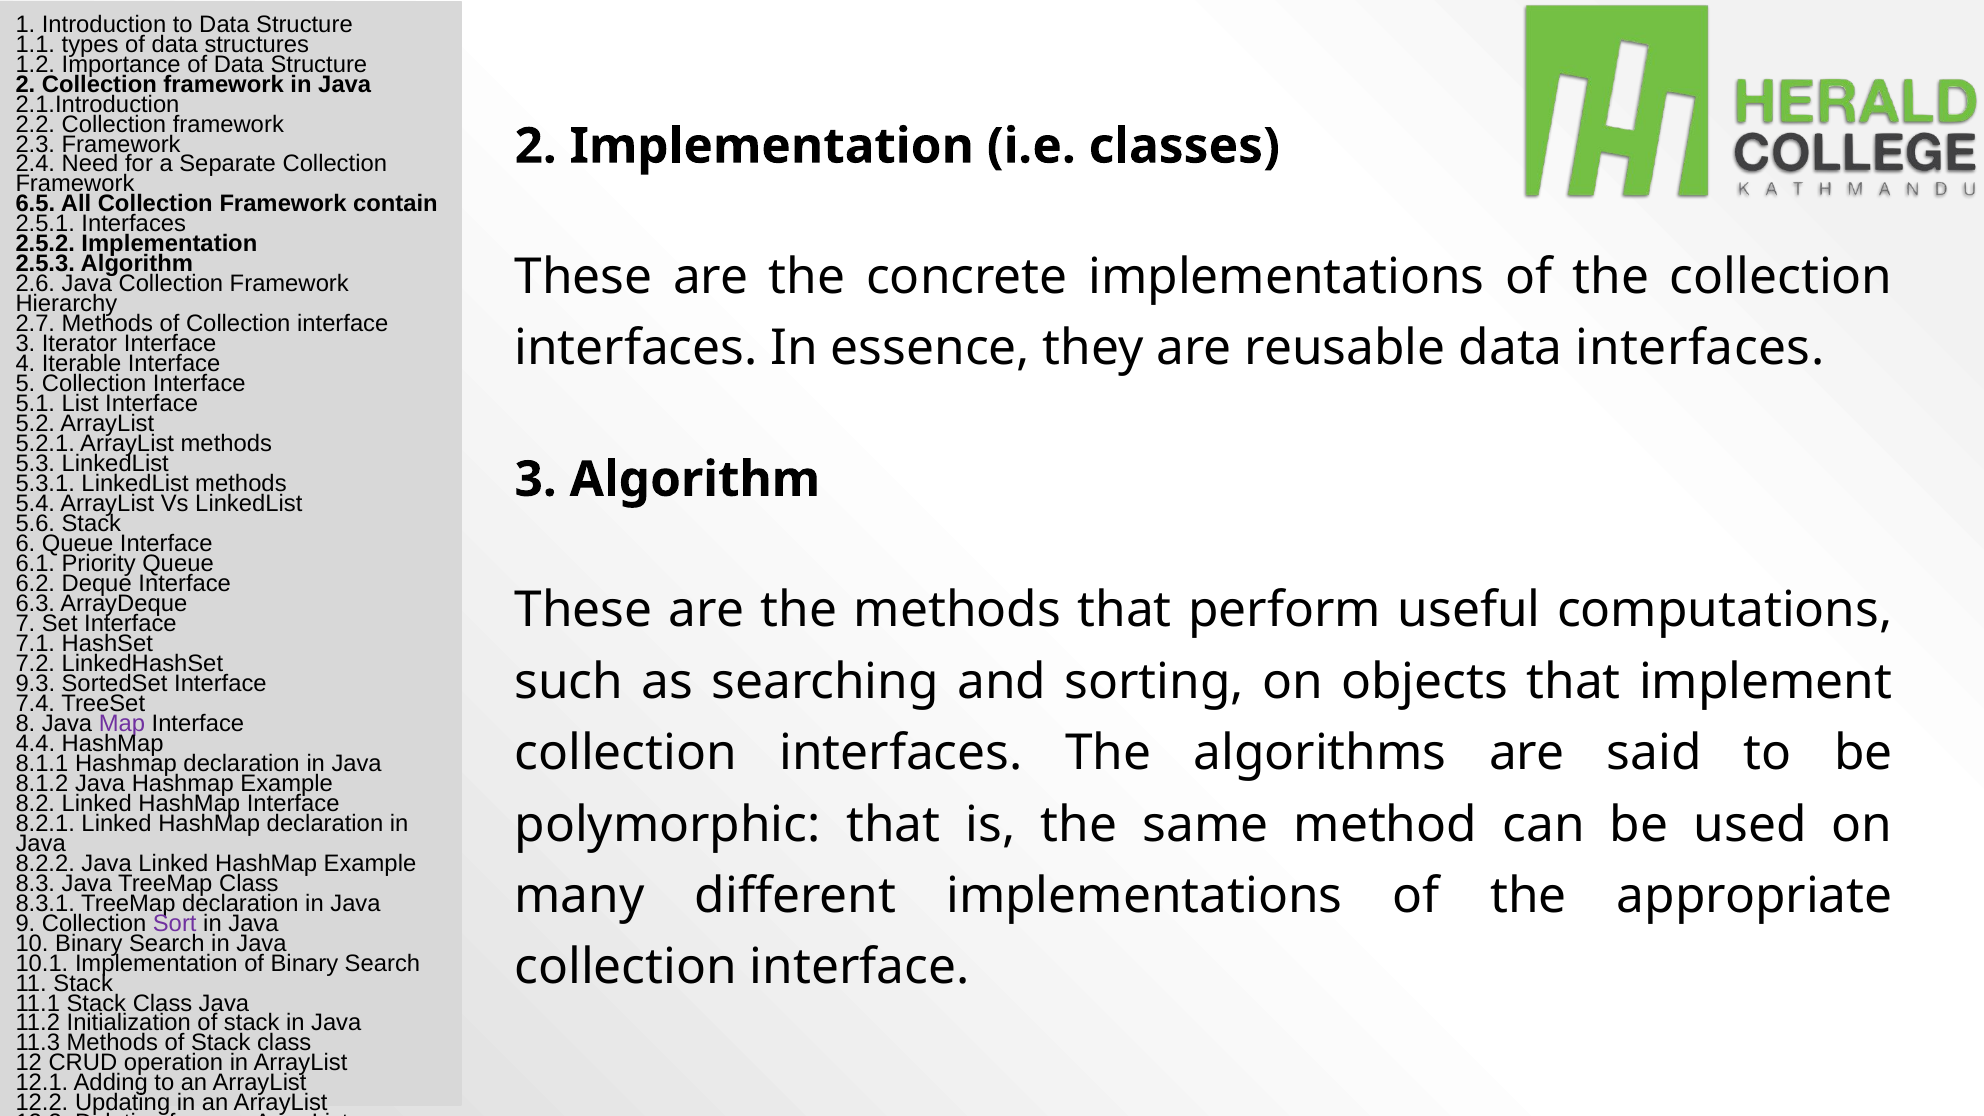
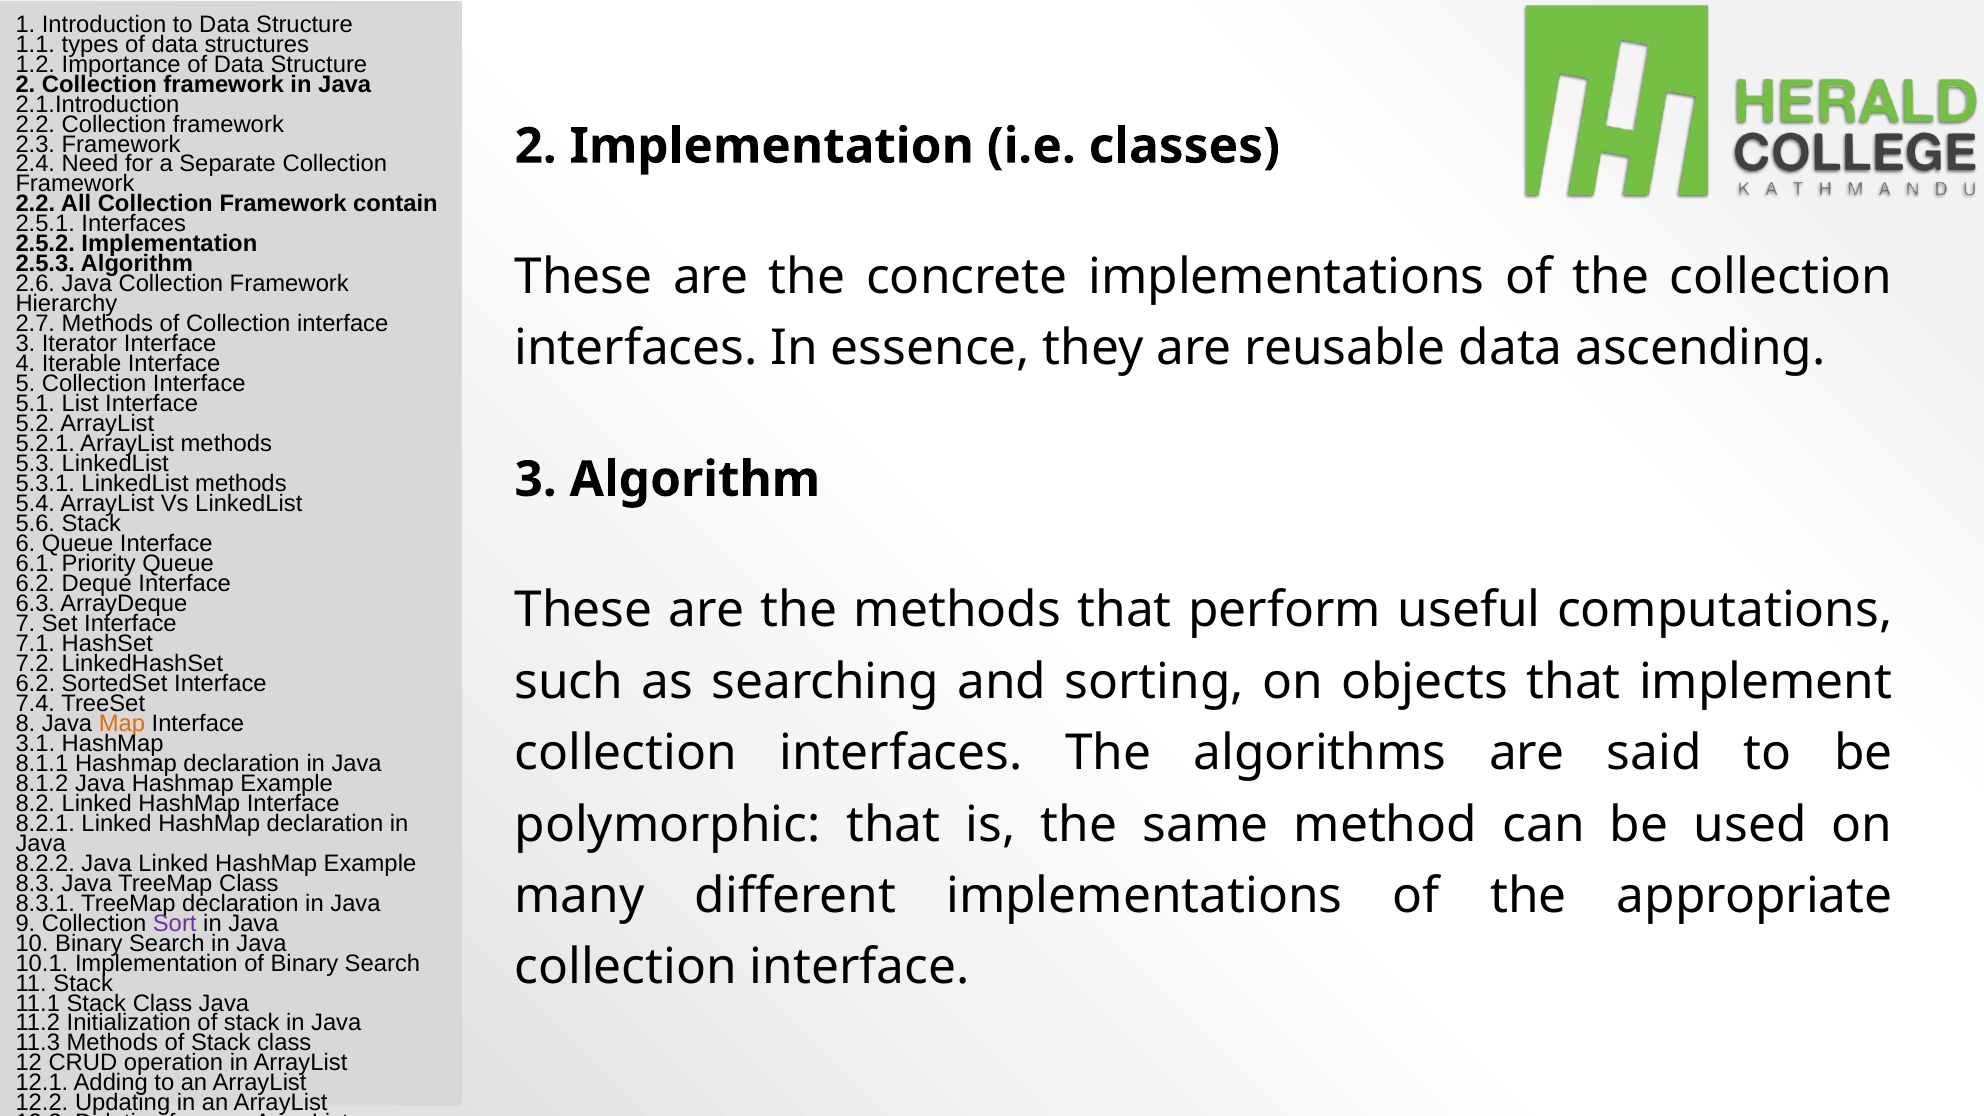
6.5: 6.5 -> 2.2 (35, 204)
data interfaces: interfaces -> ascending (1701, 349)
9.3: 9.3 -> 6.2 (35, 684)
Map colour: purple -> orange (122, 723)
4.4: 4.4 -> 3.1 (35, 743)
